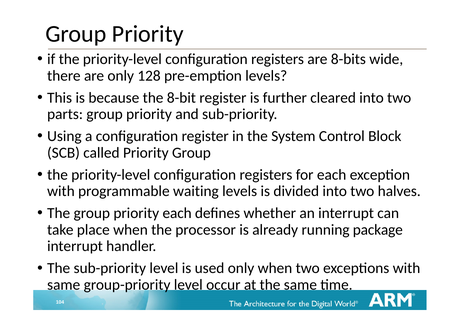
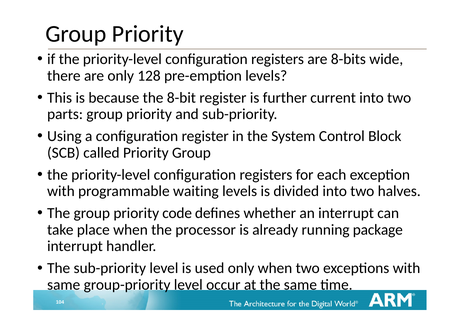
cleared: cleared -> current (333, 98)
priority each: each -> code (177, 213)
